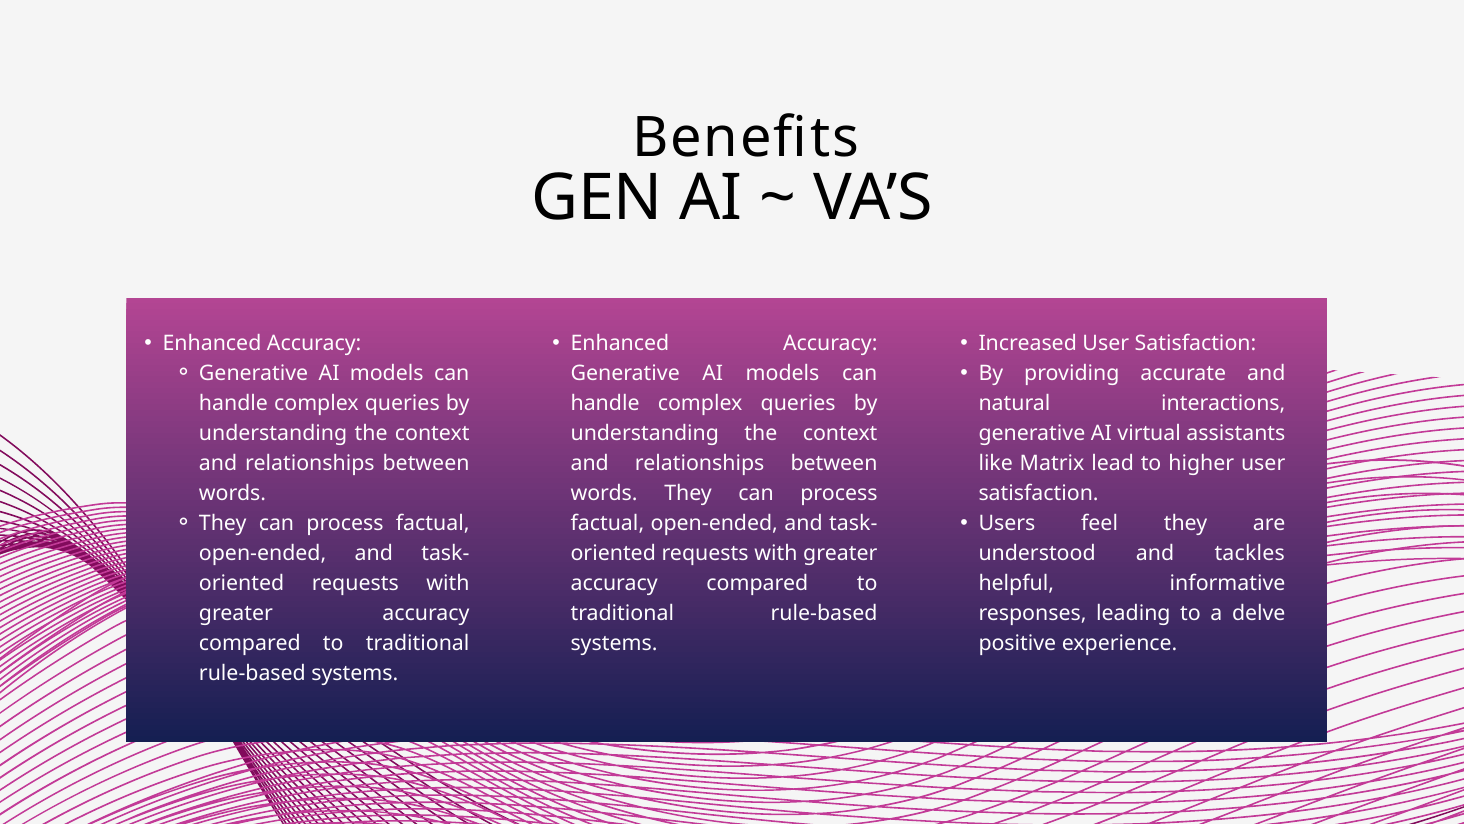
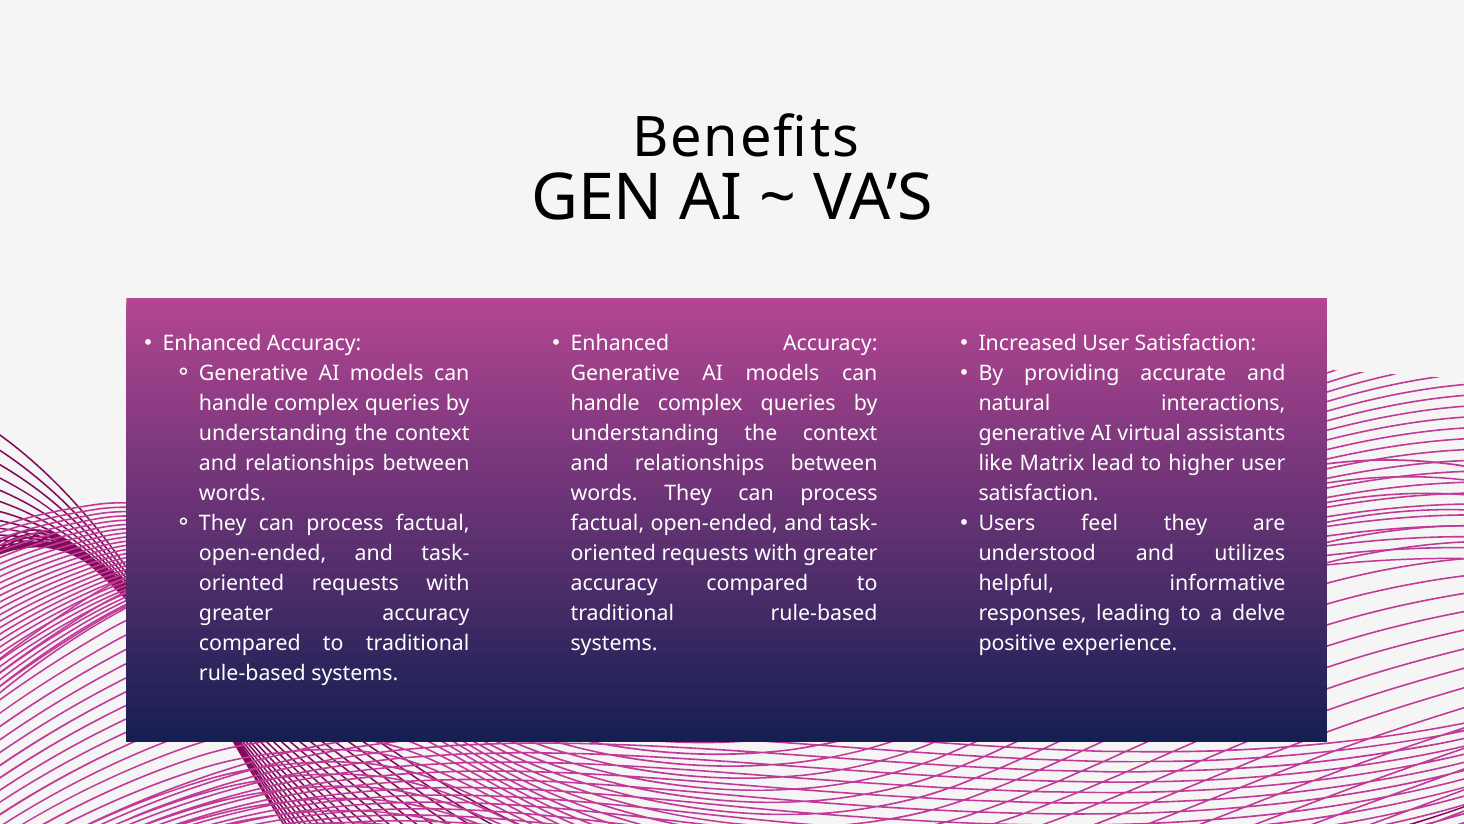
tackles: tackles -> utilizes (1250, 553)
